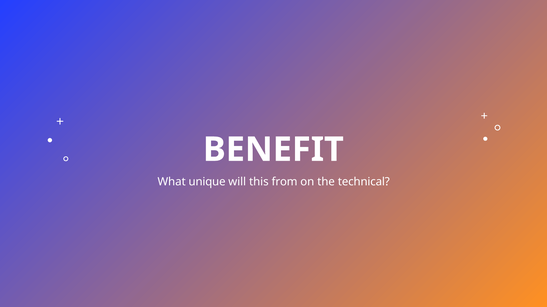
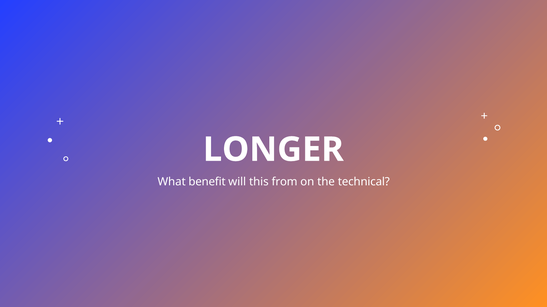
BENEFIT: BENEFIT -> LONGER (273, 150)
unique: unique -> benefit (207, 182)
